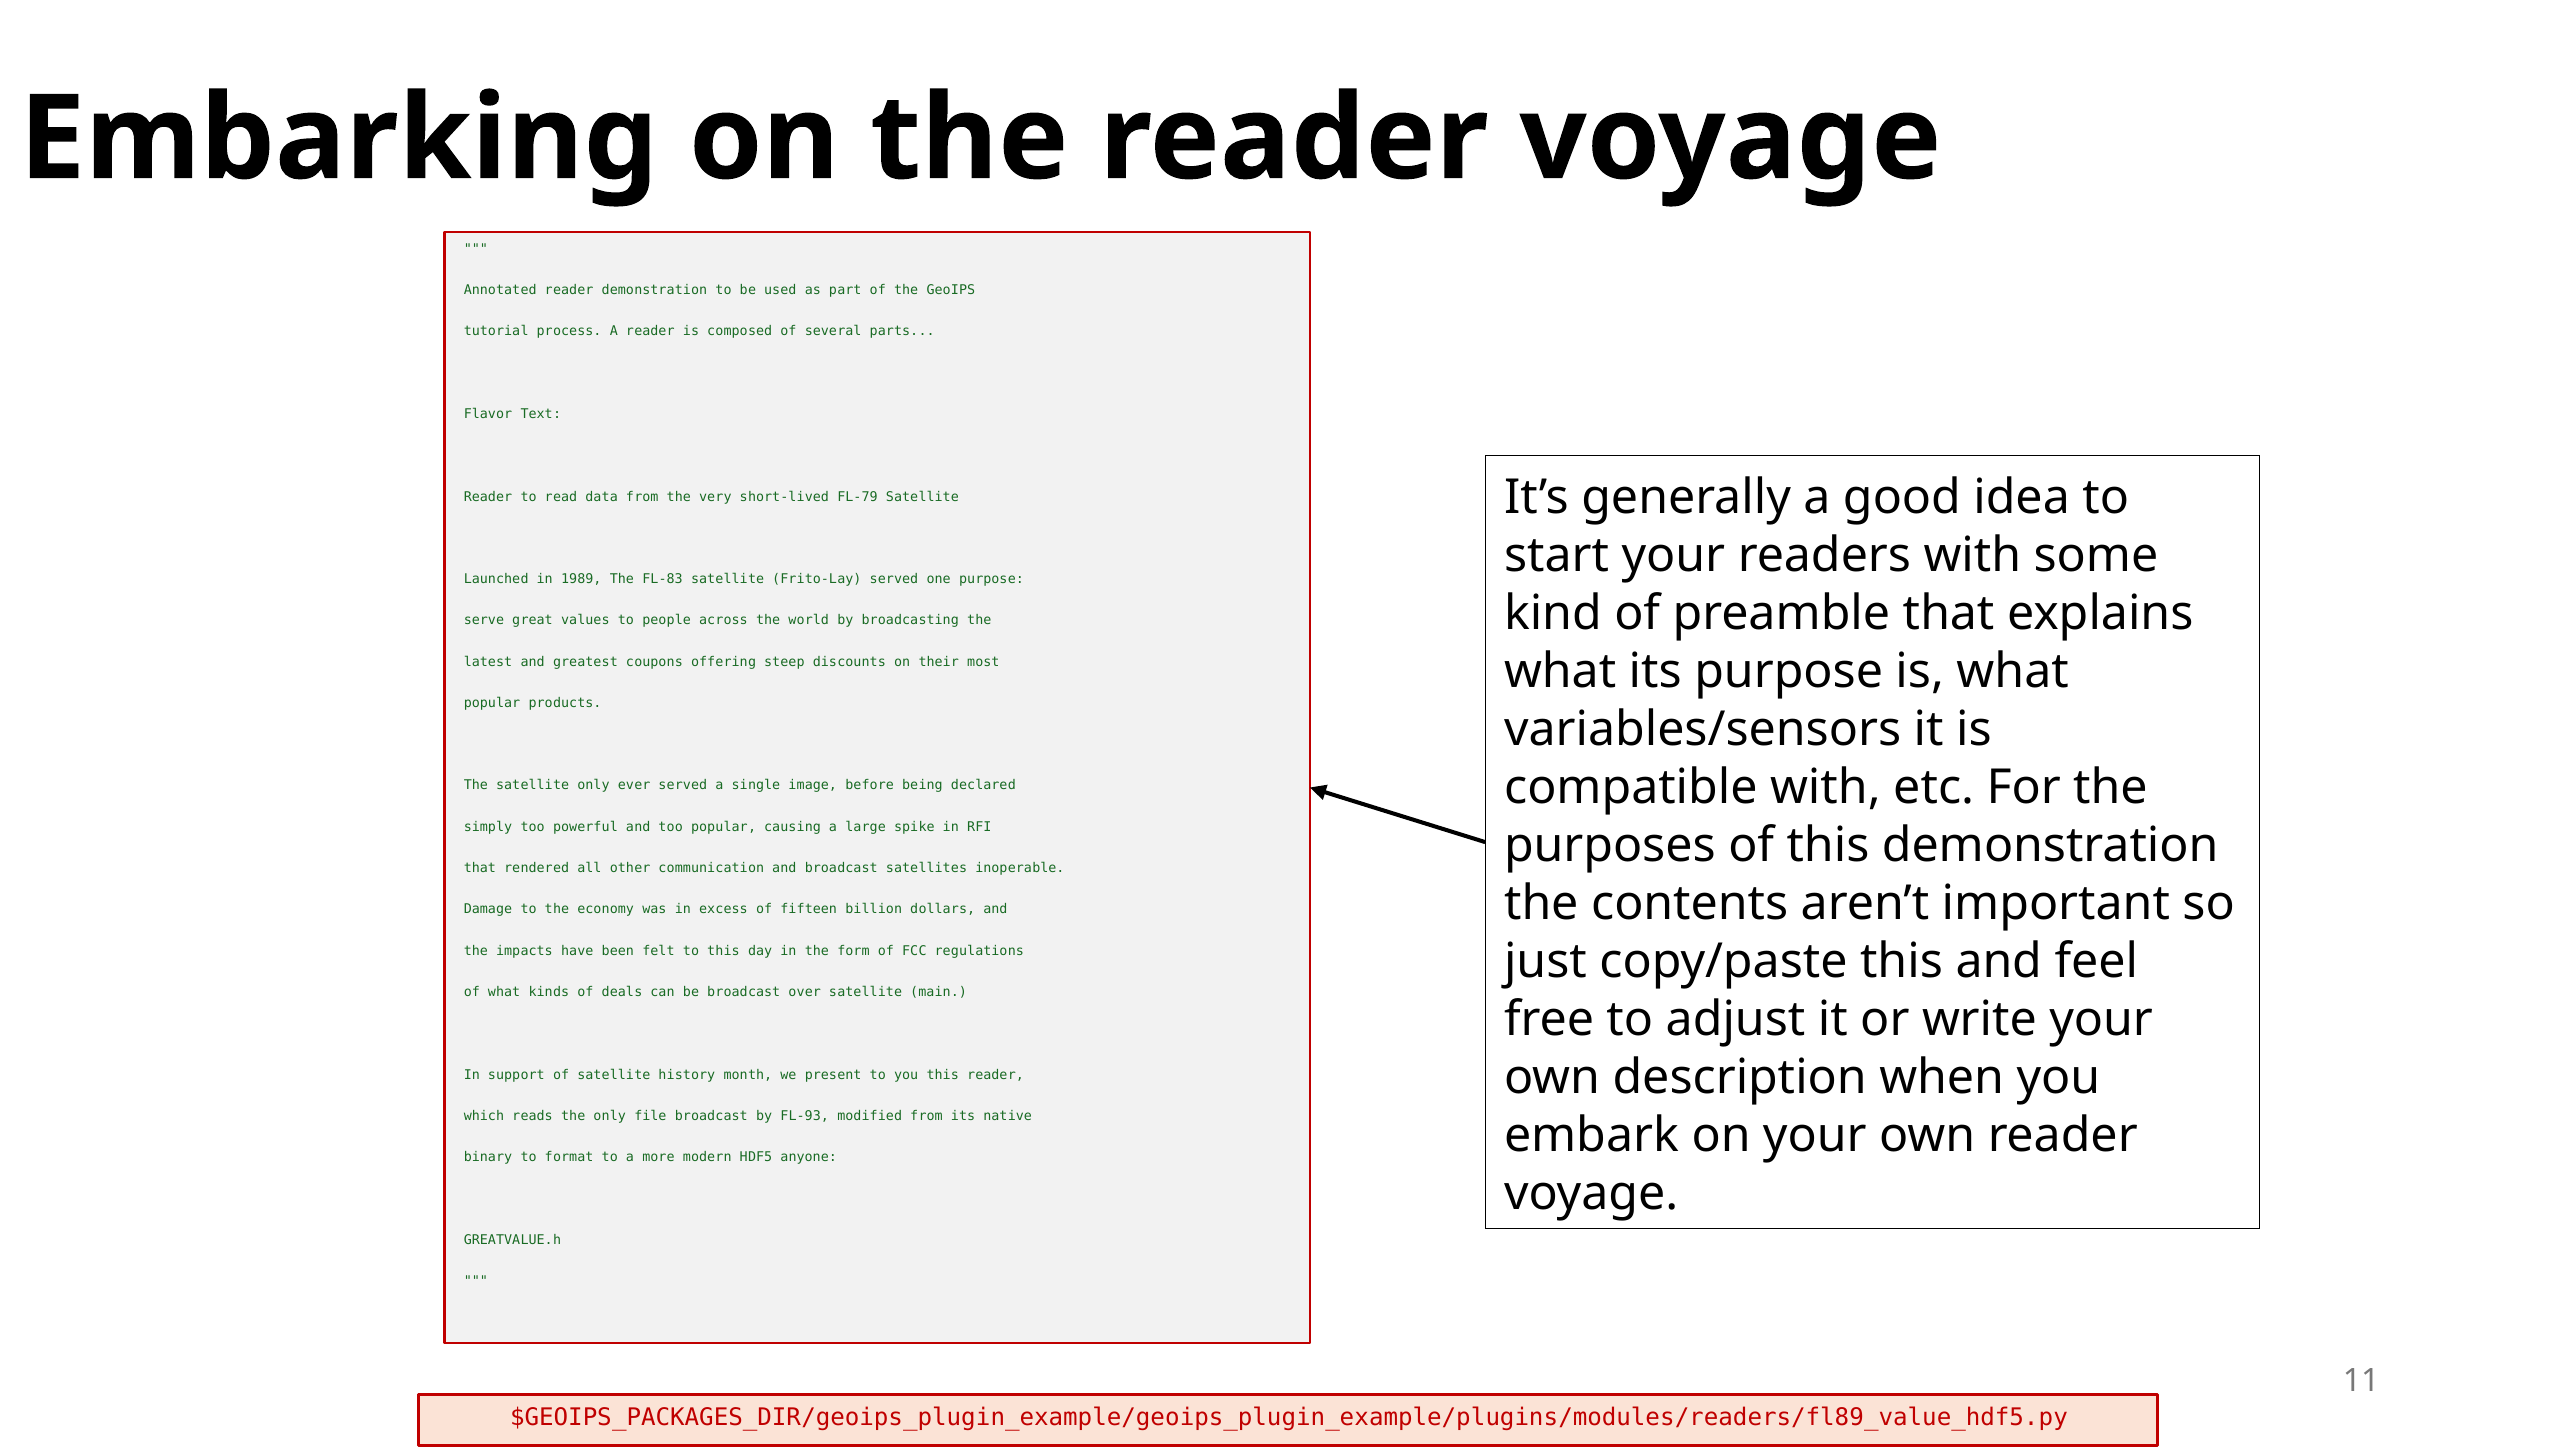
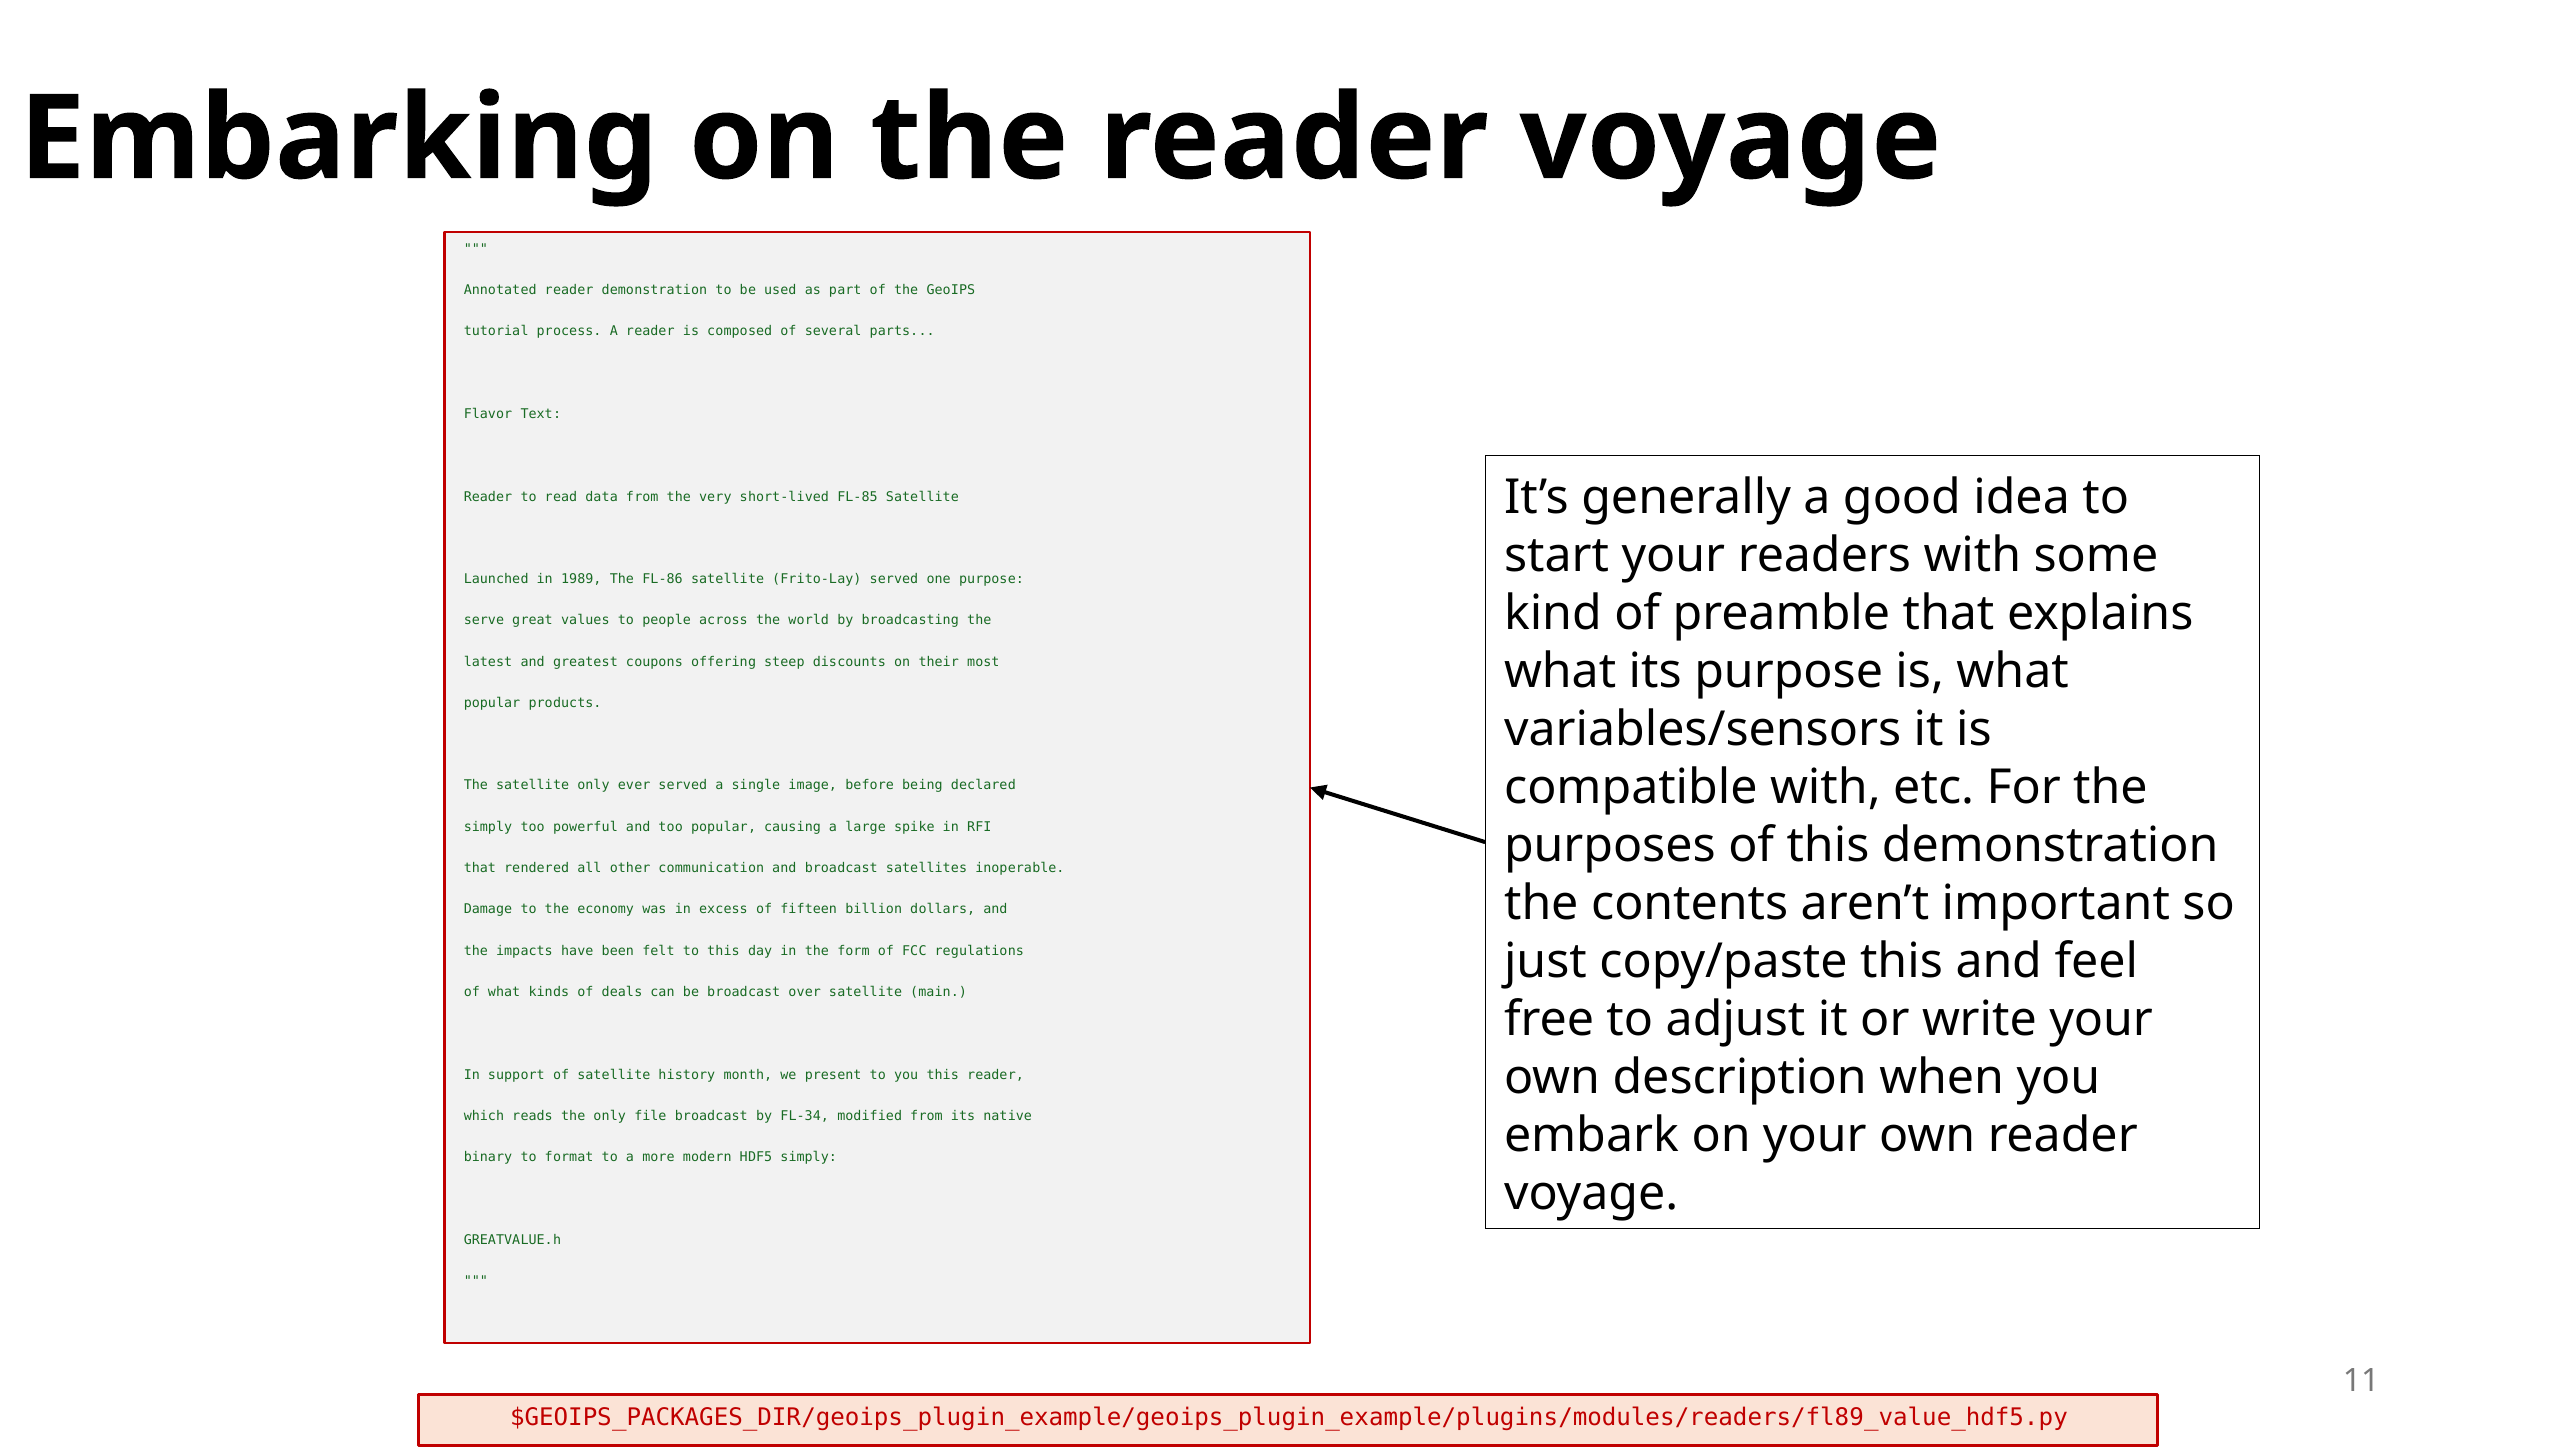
FL-79: FL-79 -> FL-85 (858, 497)
FL-83: FL-83 -> FL-86 (663, 579)
FL-93: FL-93 -> FL-34 (805, 1116)
HDF5 anyone: anyone -> simply (809, 1157)
